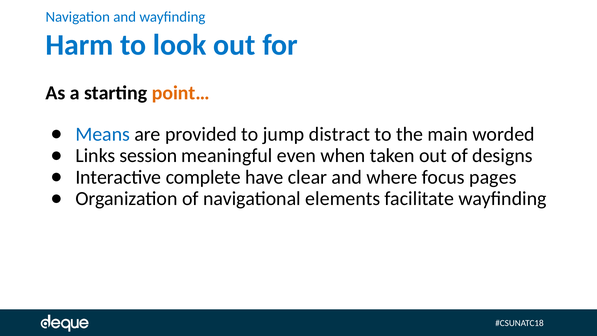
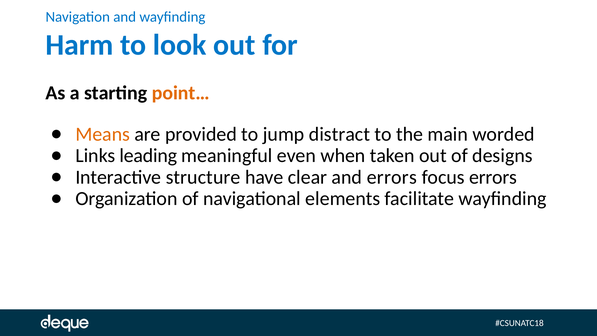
Means colour: blue -> orange (103, 134)
session: session -> leading (148, 156)
complete: complete -> structure (203, 177)
and where: where -> errors (392, 177)
focus pages: pages -> errors (493, 177)
